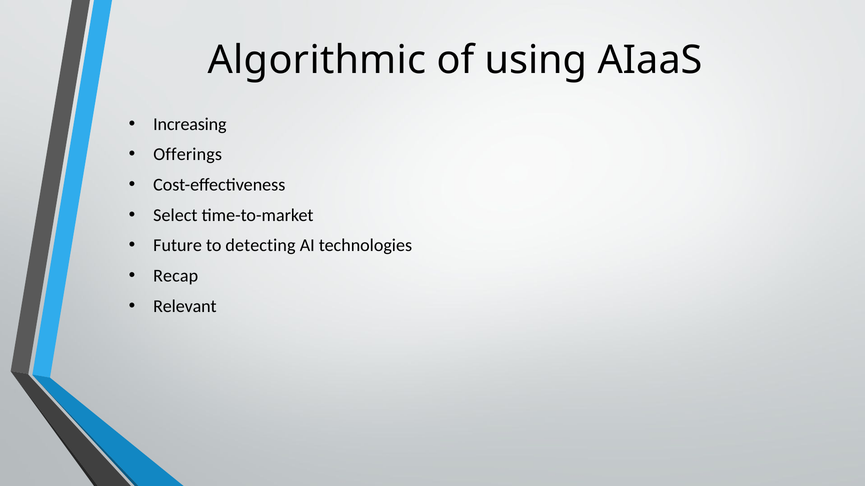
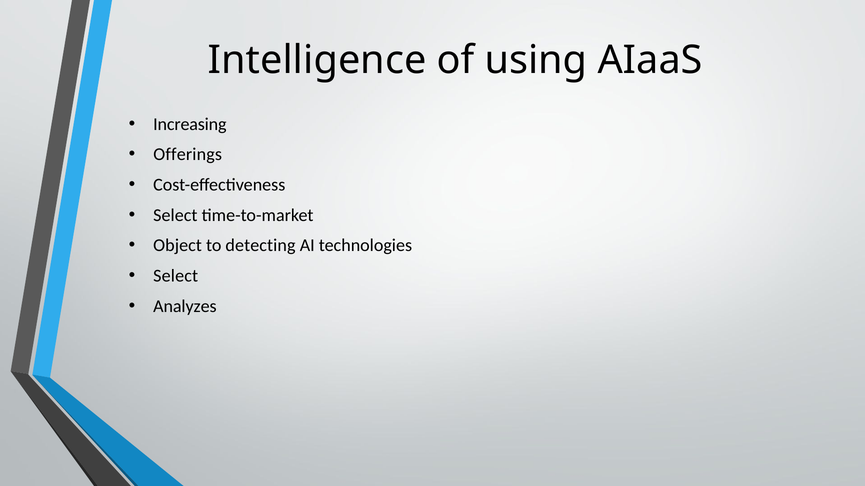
Algorithmic: Algorithmic -> Intelligence (317, 60)
Future: Future -> Object (178, 246)
Recap: Recap -> Select (176, 276)
Relevant: Relevant -> Analyzes (185, 306)
